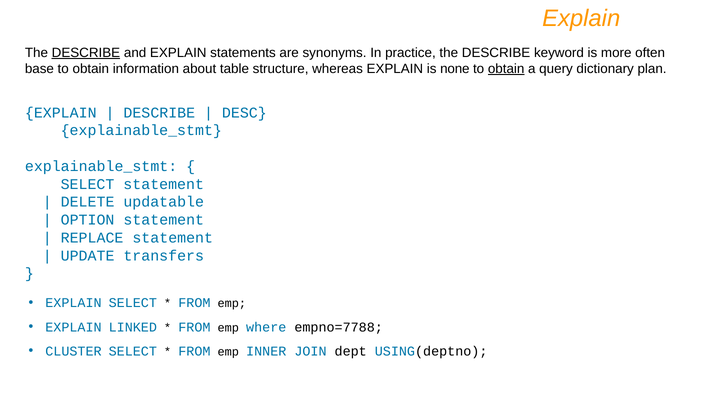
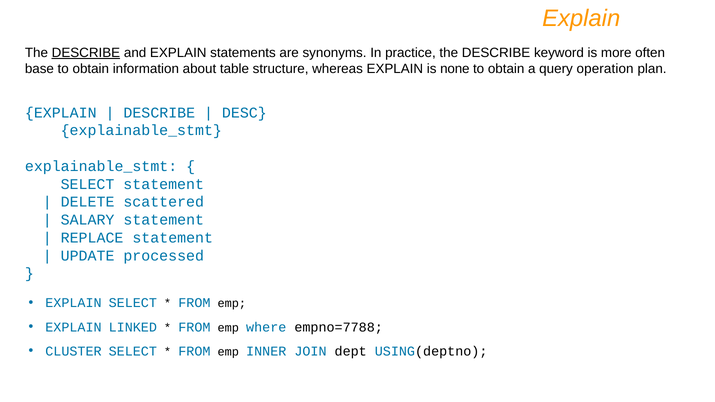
obtain underline: present -> none (506, 69)
dictionary: dictionary -> operation (605, 69)
updatable: updatable -> scattered (164, 202)
OPTION: OPTION -> SALARY (88, 220)
transfers: transfers -> processed (164, 256)
